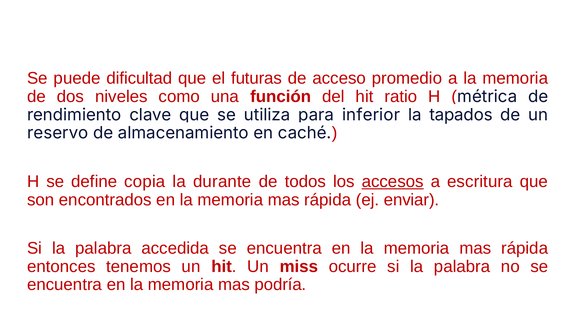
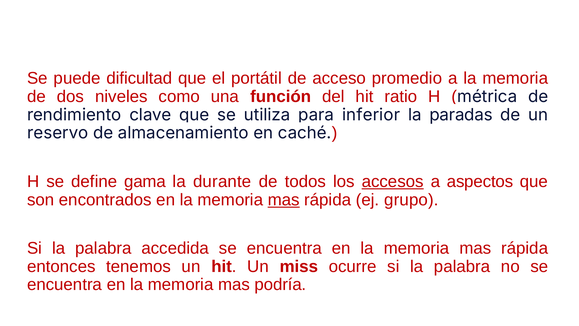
futuras: futuras -> portátil (257, 78)
tapados: tapados -> paradas (461, 115)
copia: copia -> gama (145, 181)
escritura: escritura -> aspectos (480, 181)
mas underline: none -> present (284, 200)
enviar: enviar -> grupo (411, 200)
